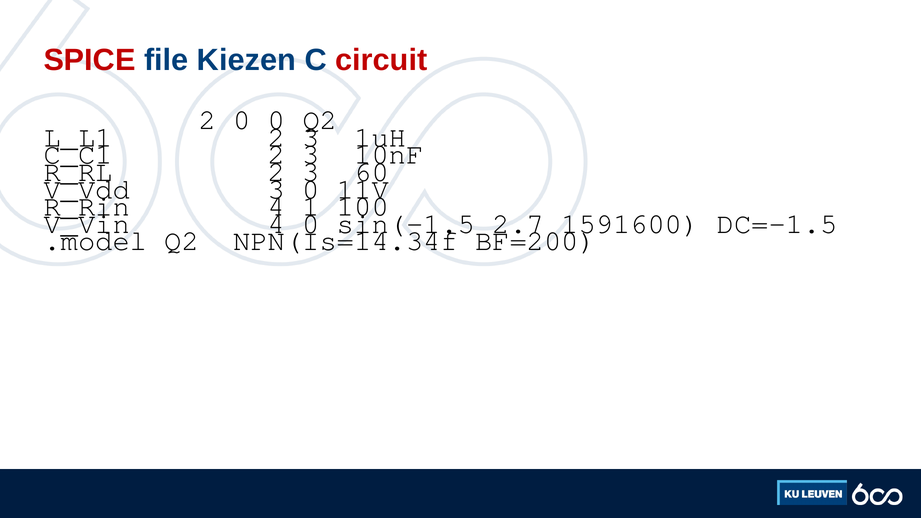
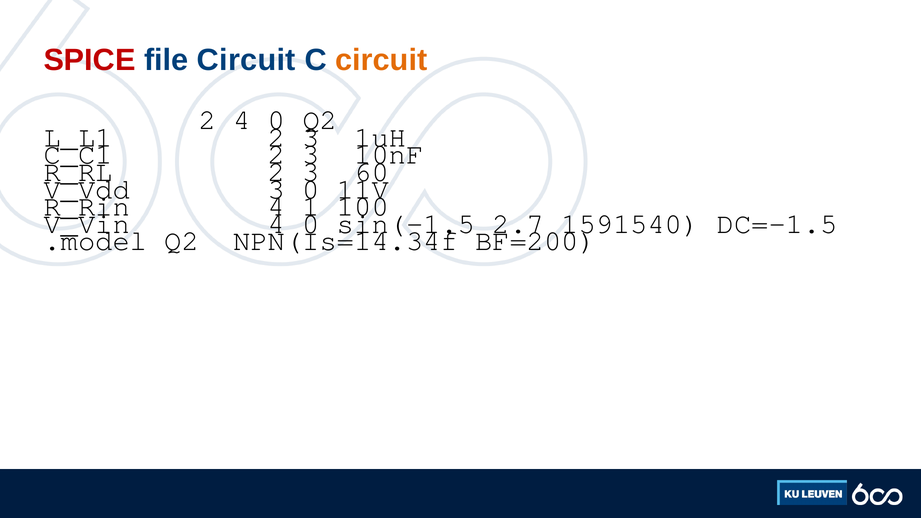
file Kiezen: Kiezen -> Circuit (246, 60)
circuit colour: red -> orange (381, 60)
2 0: 0 -> 4 (242, 120)
1591600: 1591600 -> 1591540 (630, 224)
